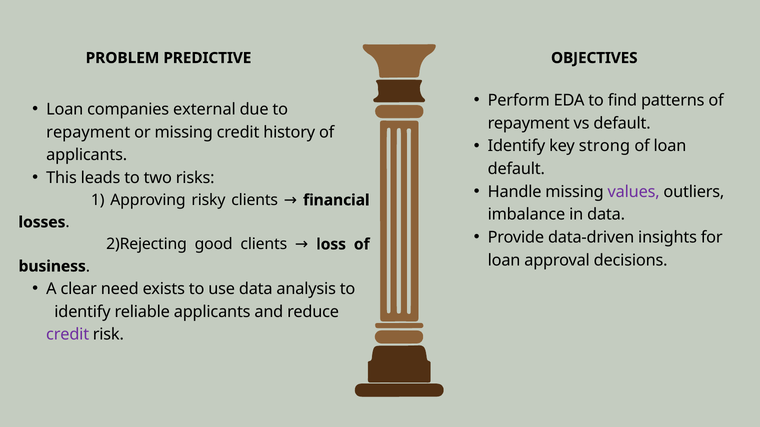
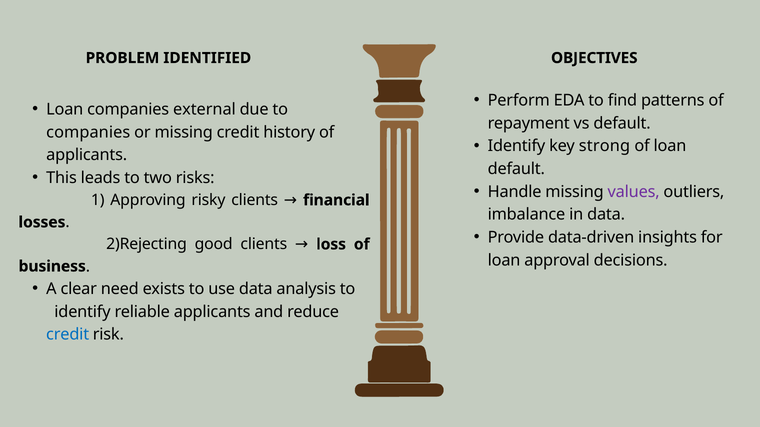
PREDICTIVE: PREDICTIVE -> IDENTIFIED (207, 58)
repayment: repayment -> companies (88, 132)
credit colour: purple -> blue (68, 335)
